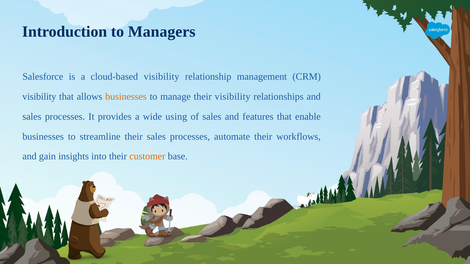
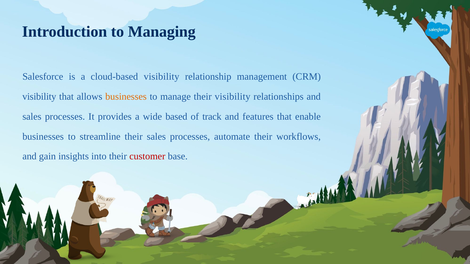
Managers: Managers -> Managing (162, 32)
using: using -> based (176, 117)
of sales: sales -> track (212, 117)
customer colour: orange -> red (147, 157)
